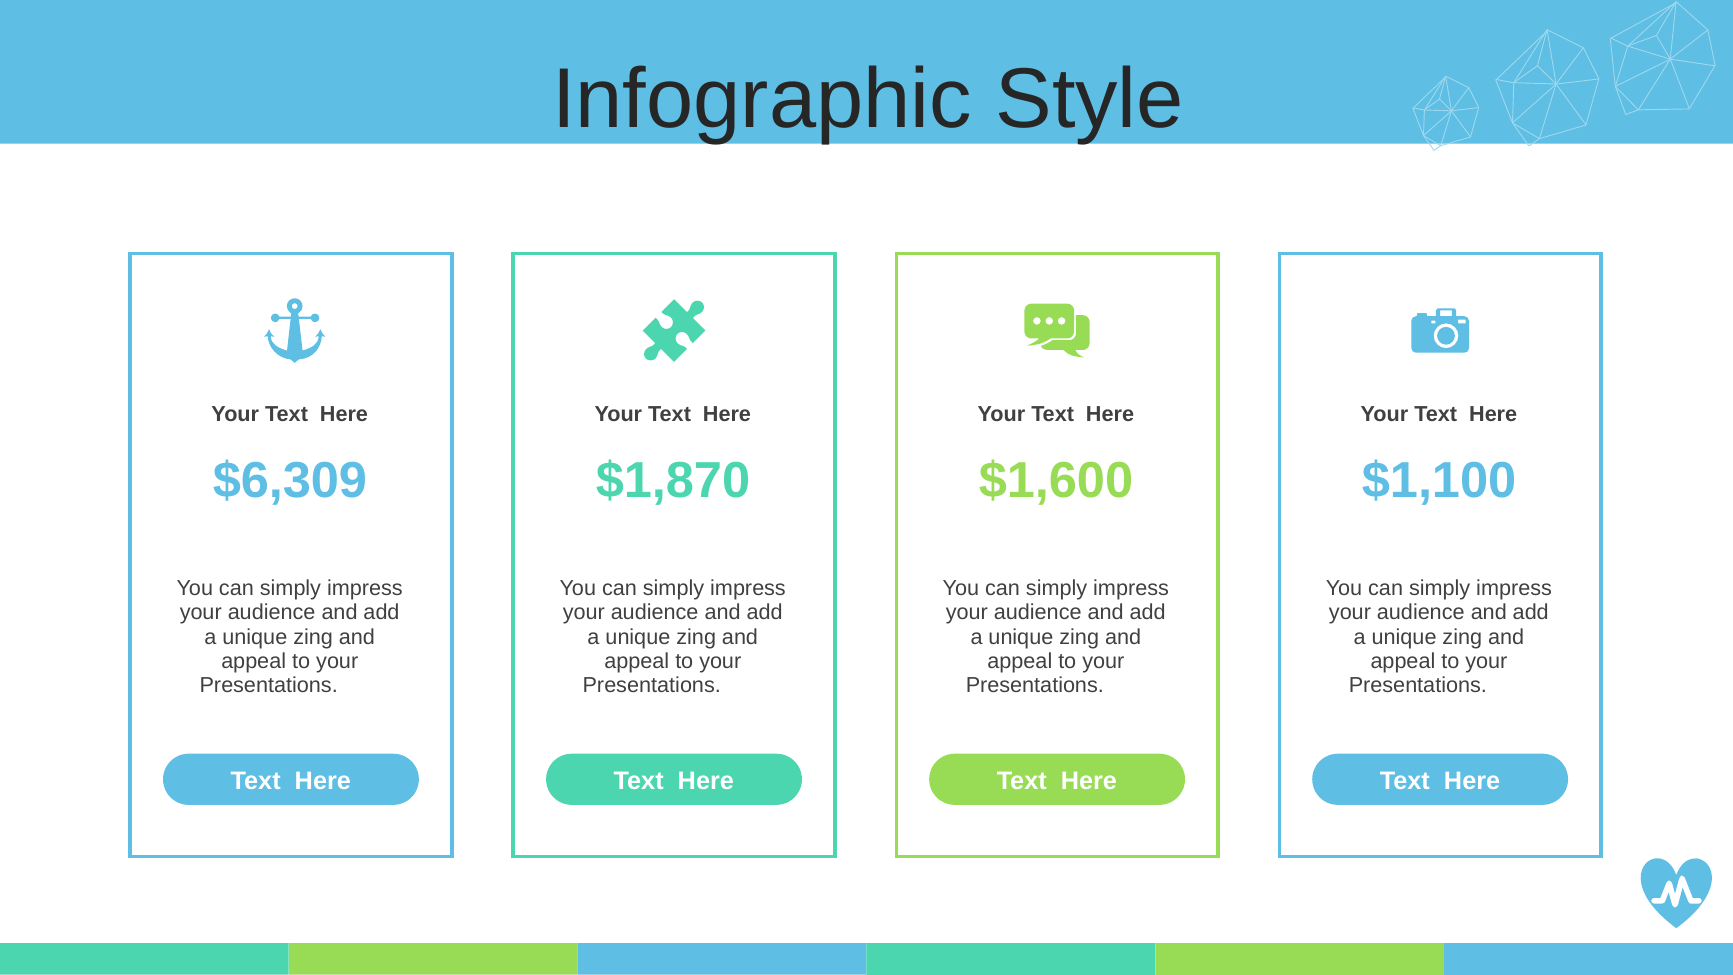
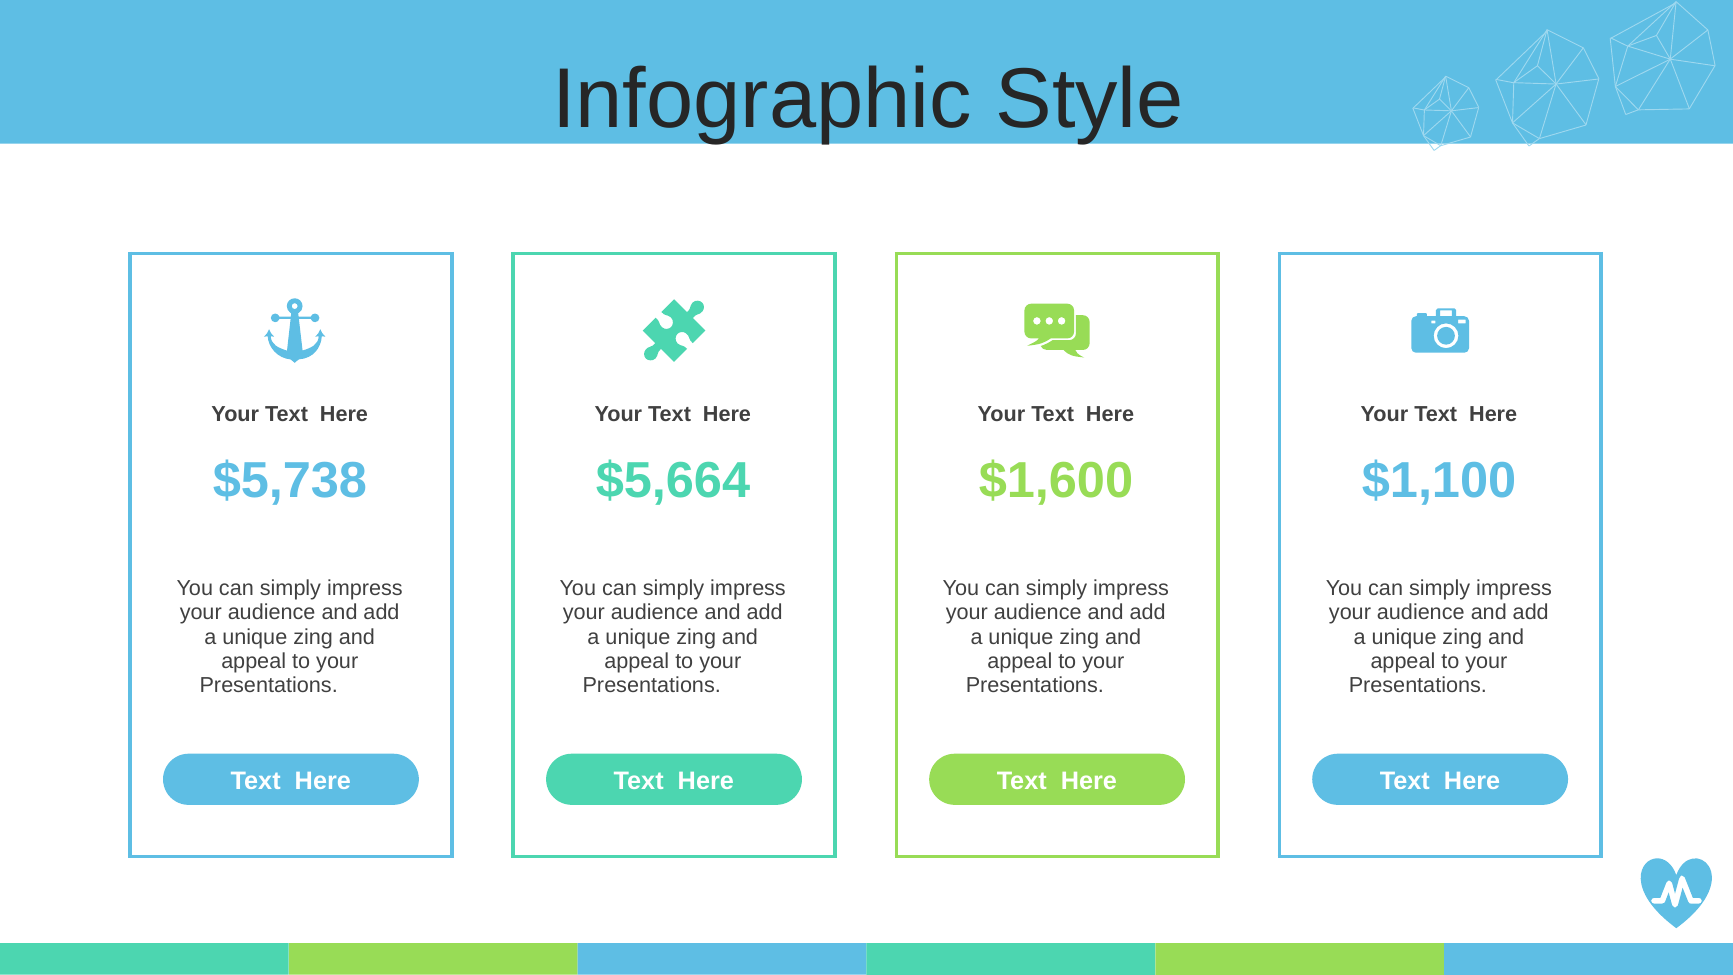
$6,309: $6,309 -> $5,738 (290, 480)
$1,870: $1,870 -> $5,664 (673, 480)
